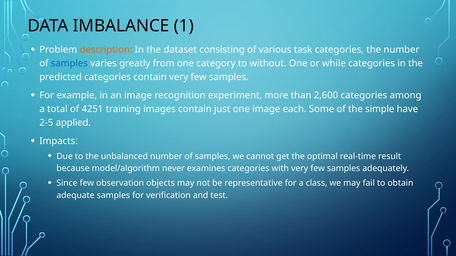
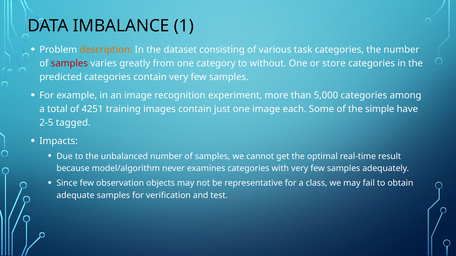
samples colour: blue -> red (69, 63)
while: while -> store (334, 63)
2,600: 2,600 -> 5,000 (326, 96)
applied: applied -> tagged (73, 123)
